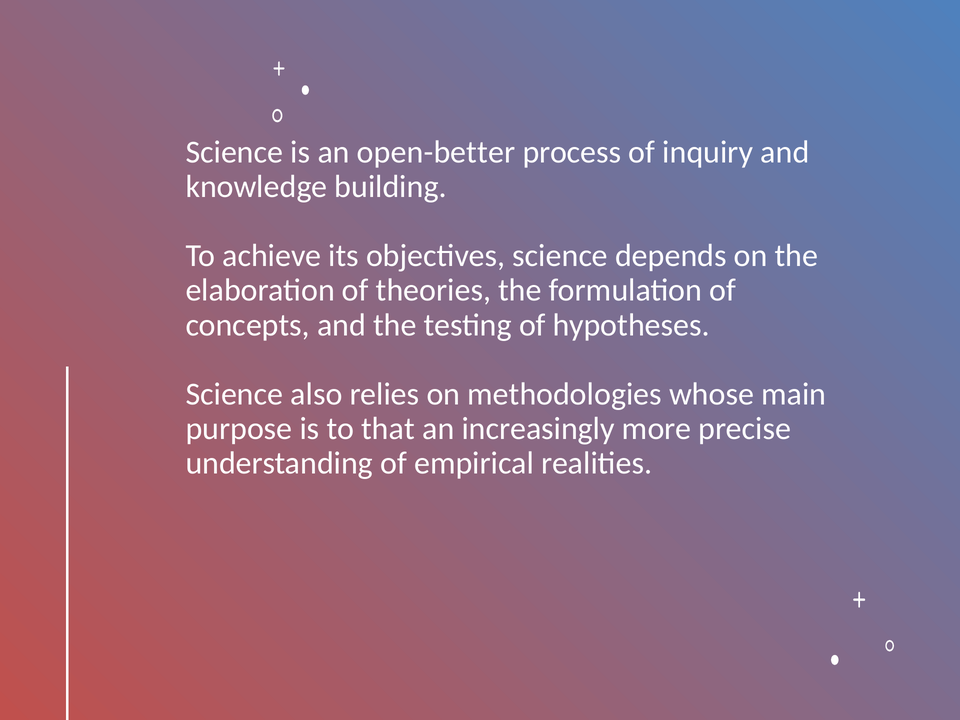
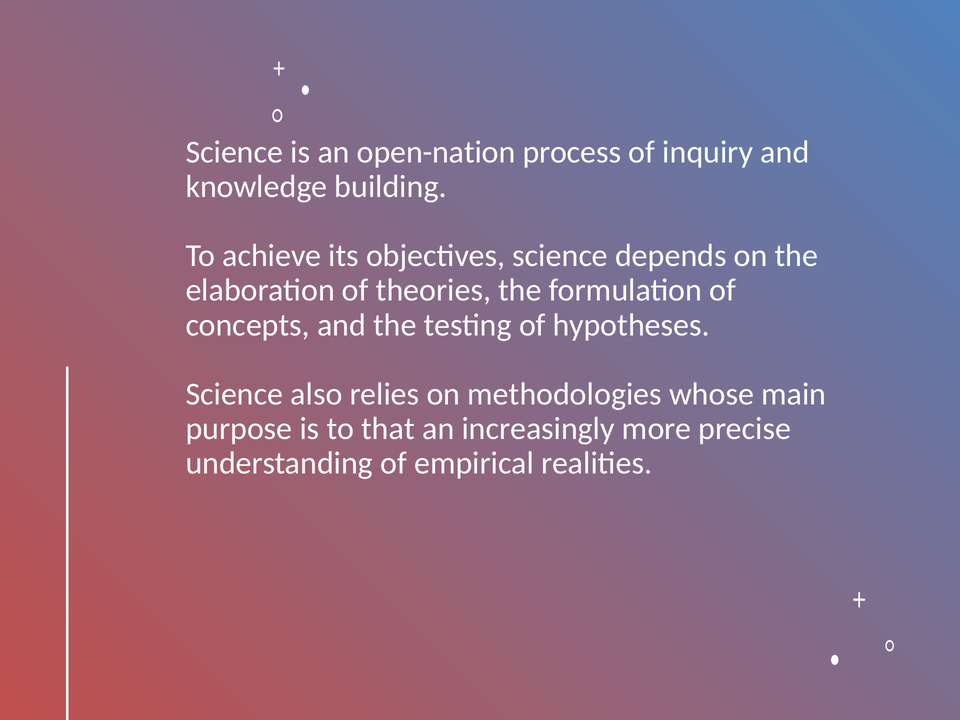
open-better: open-better -> open-nation (436, 152)
